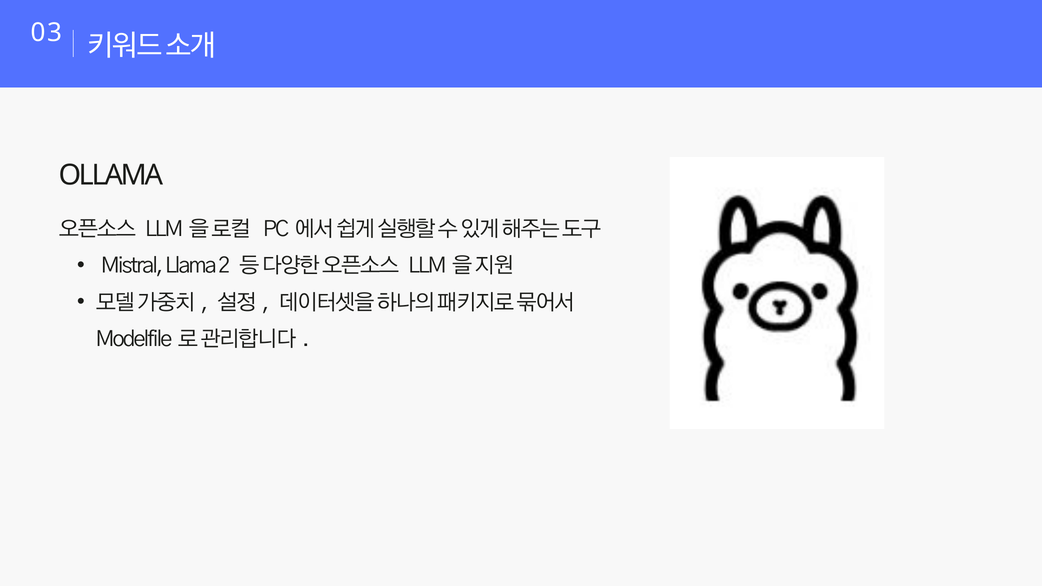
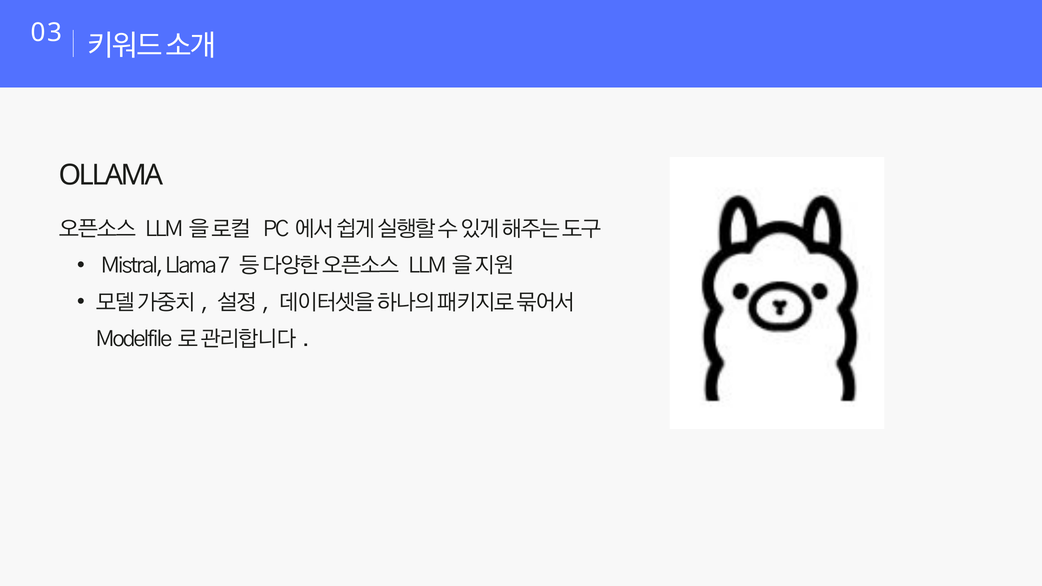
2: 2 -> 7 (224, 266)
